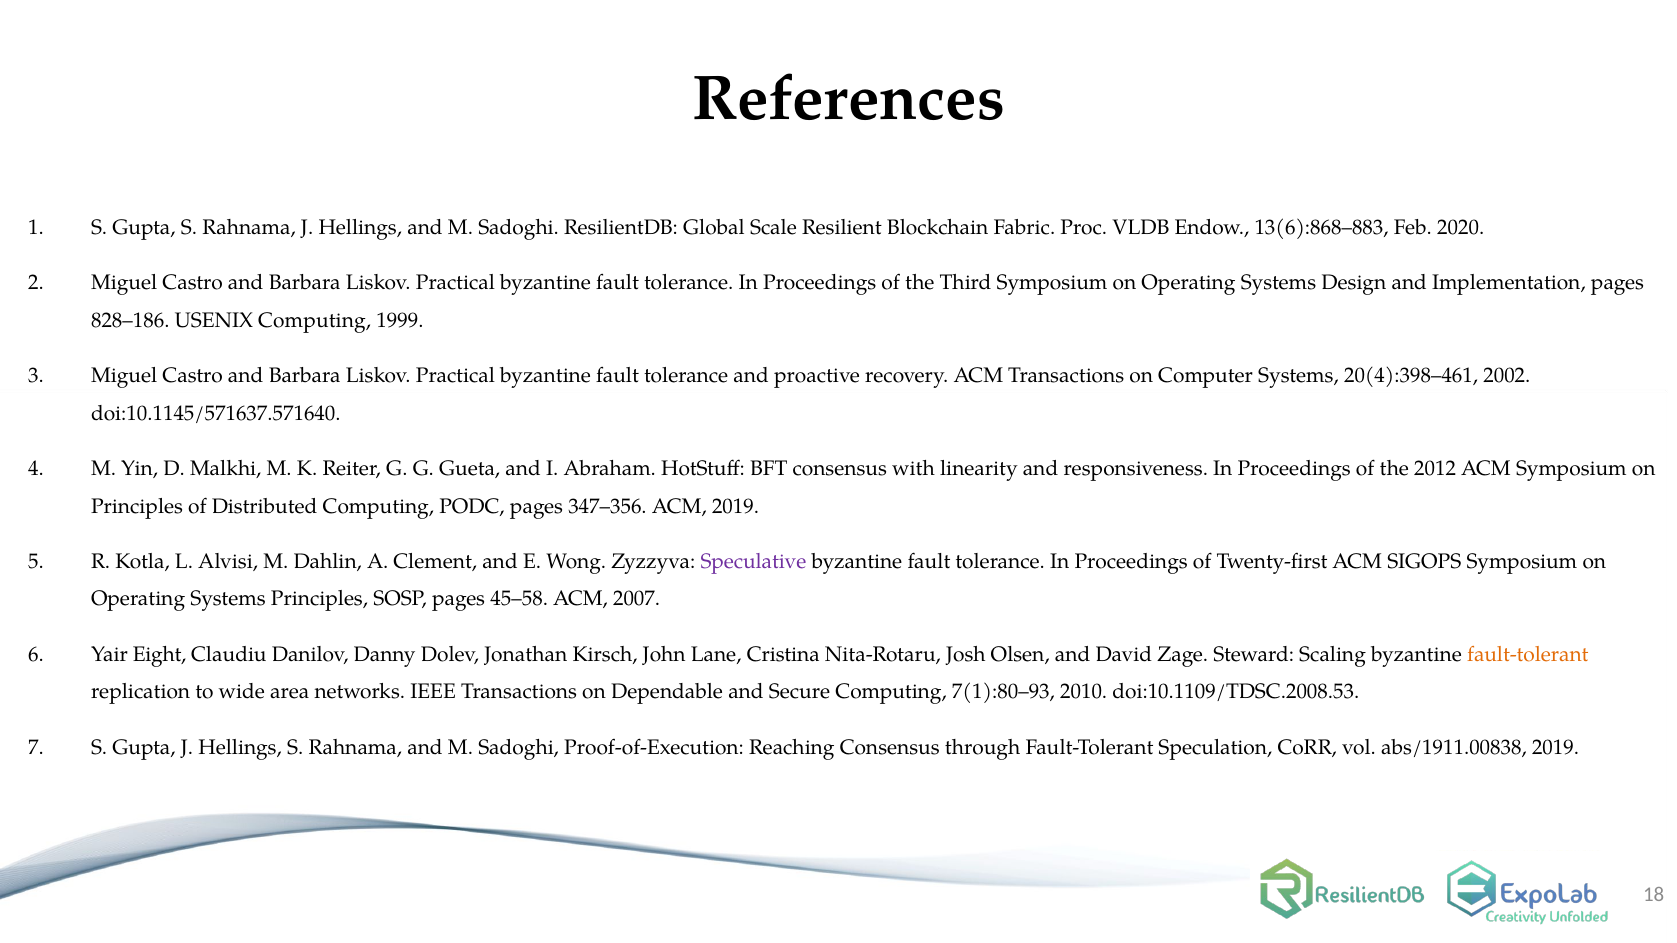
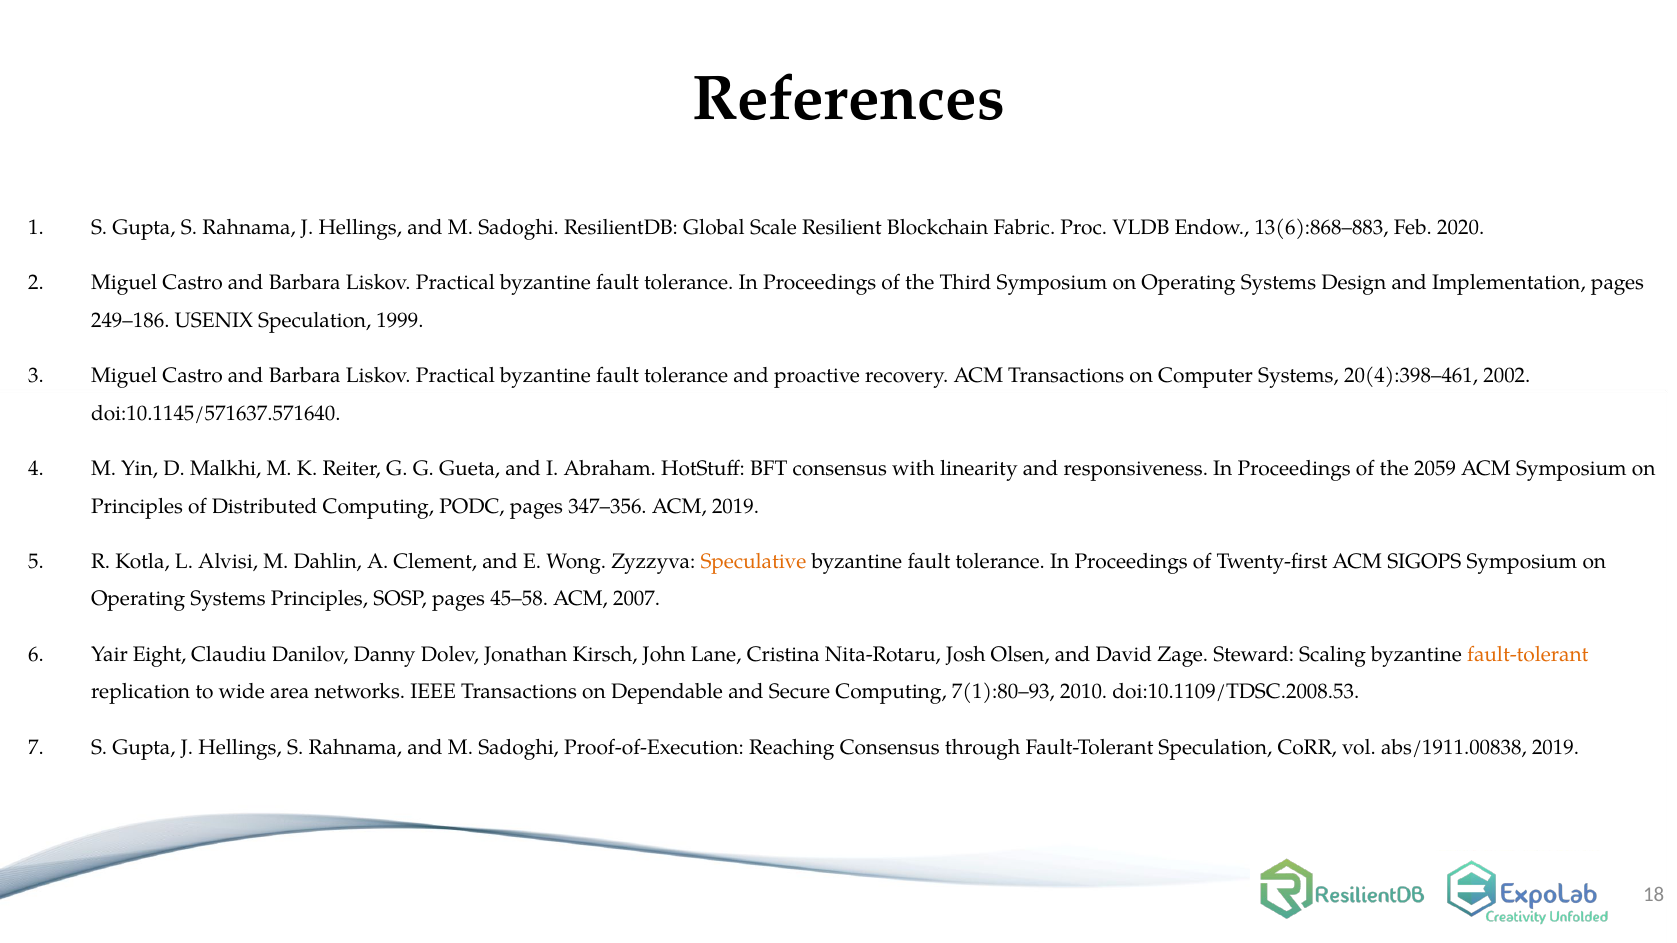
828–186: 828–186 -> 249–186 (130, 320)
USENIX Computing: Computing -> Speculation (315, 320)
2012: 2012 -> 2059 (1435, 469)
Speculative colour: purple -> orange (754, 561)
